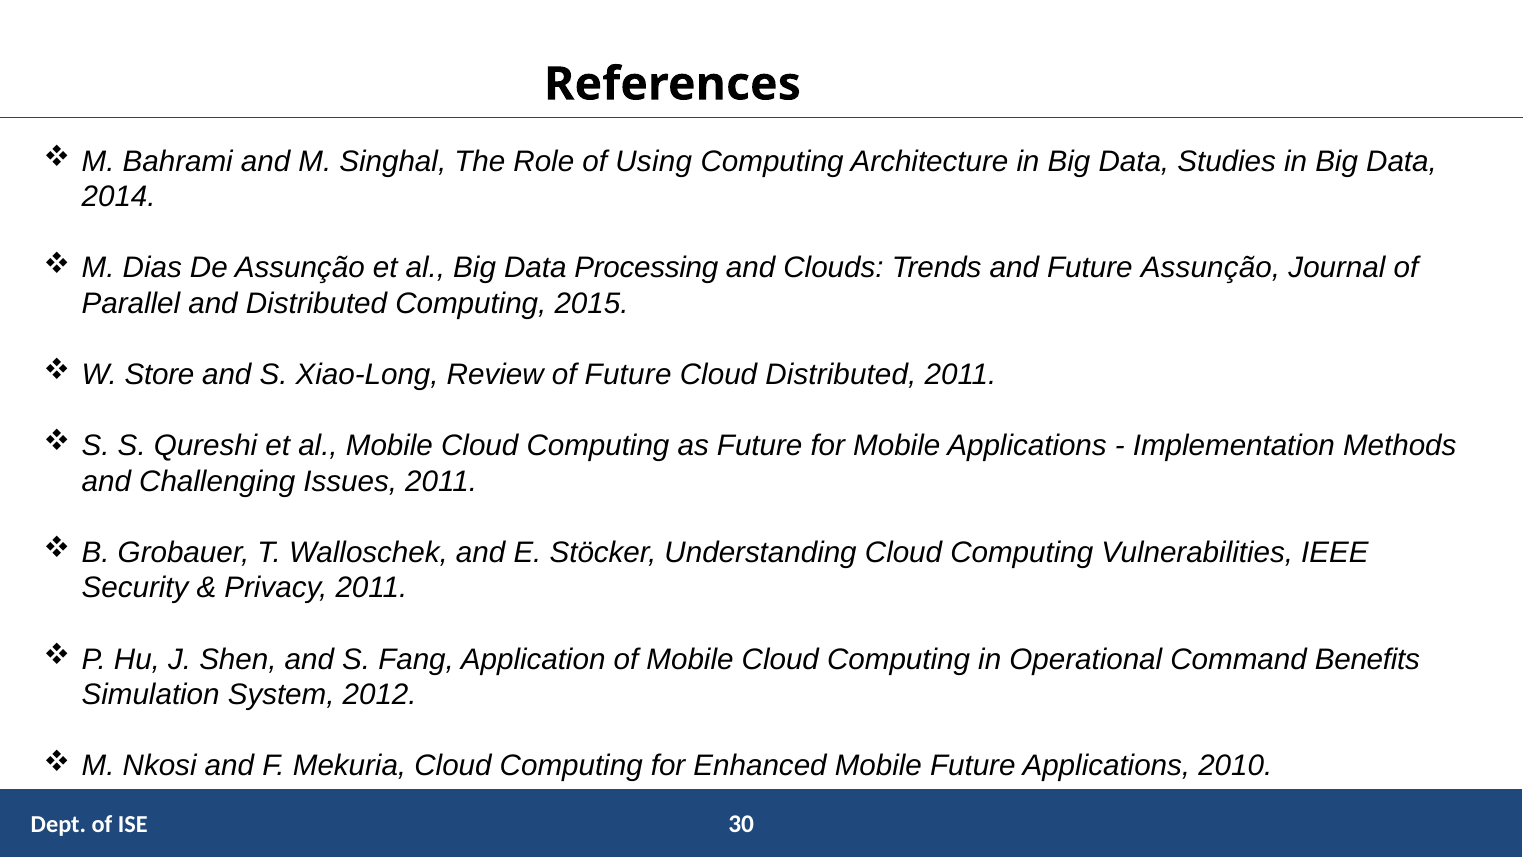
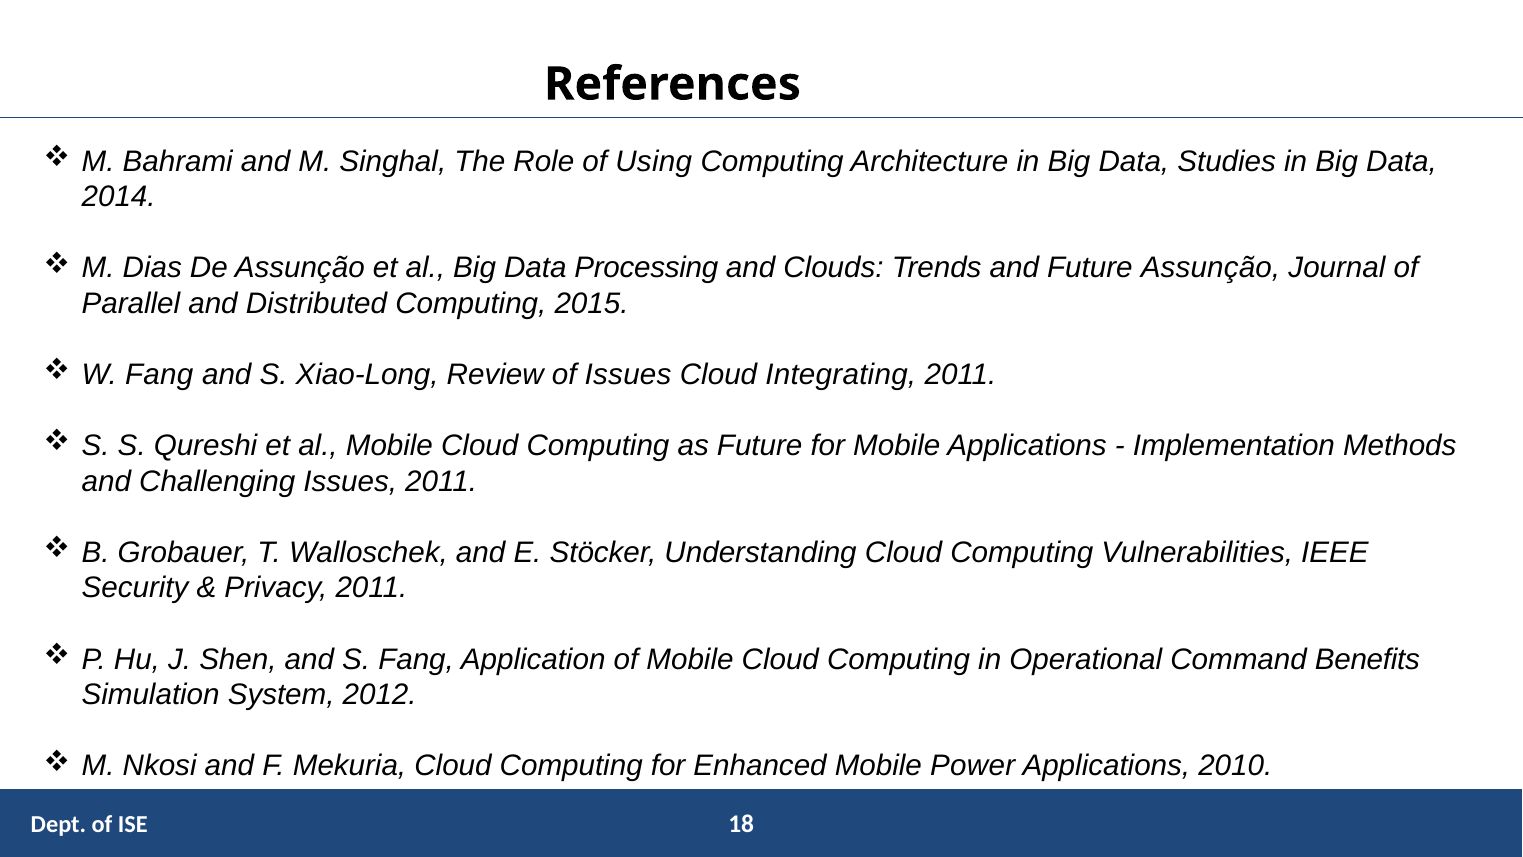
W Store: Store -> Fang (159, 375)
of Future: Future -> Issues (628, 375)
Cloud Distributed: Distributed -> Integrating (841, 375)
Mobile Future: Future -> Power (973, 766)
30: 30 -> 18 (741, 824)
